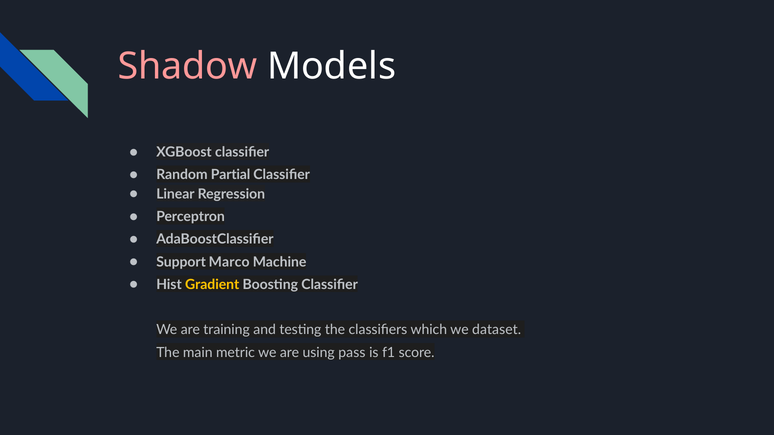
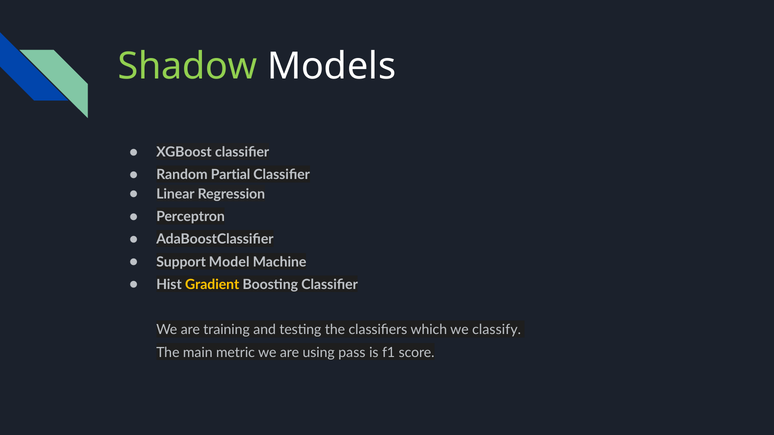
Shadow colour: pink -> light green (187, 66)
Marco: Marco -> Model (229, 262)
dataset: dataset -> classify (497, 330)
